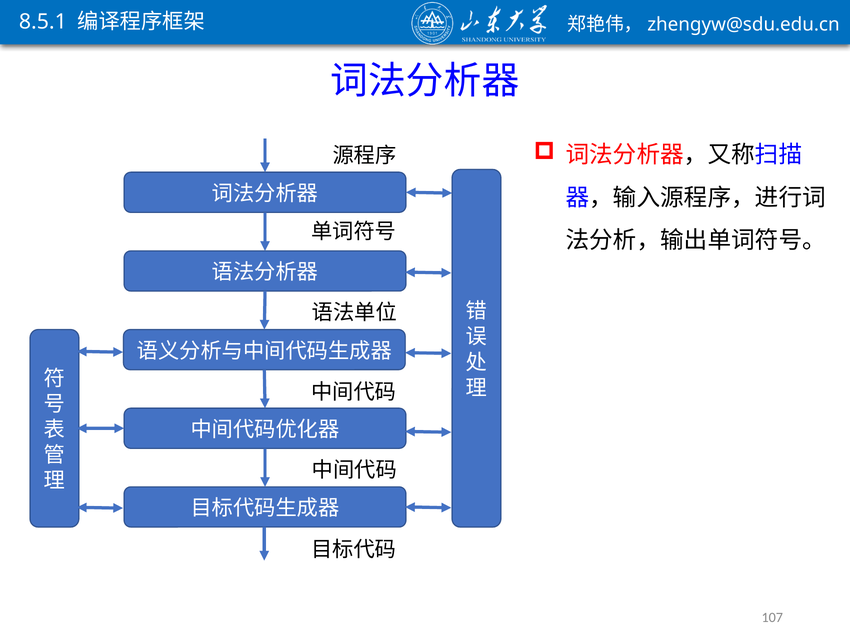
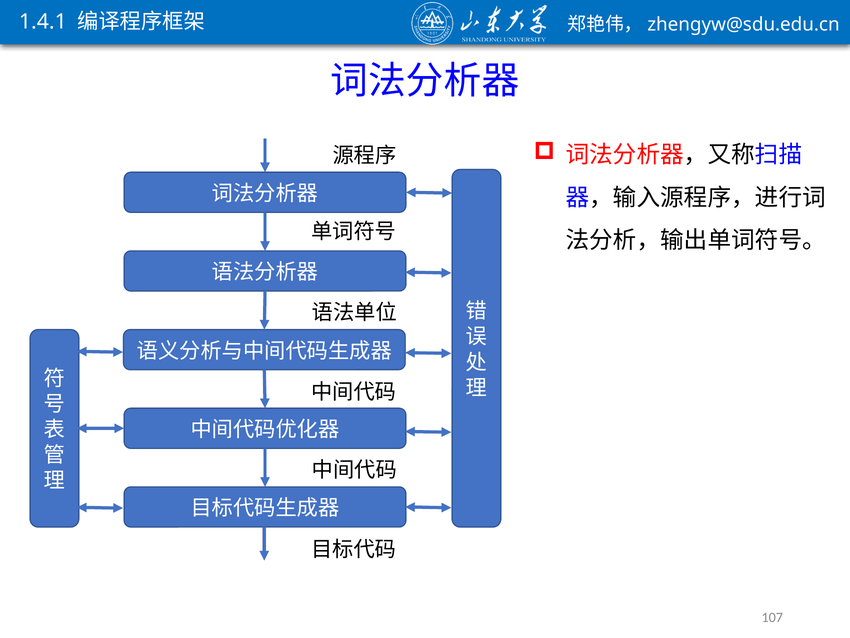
8.5.1: 8.5.1 -> 1.4.1 (43, 22)
